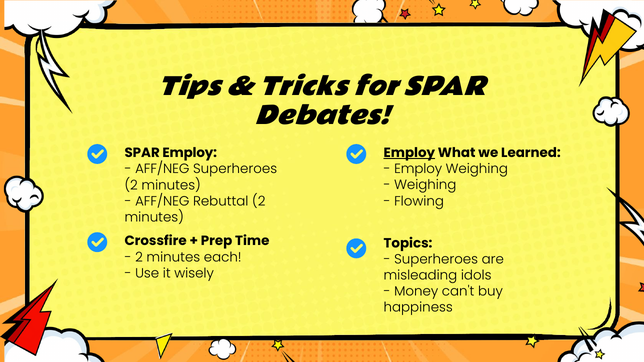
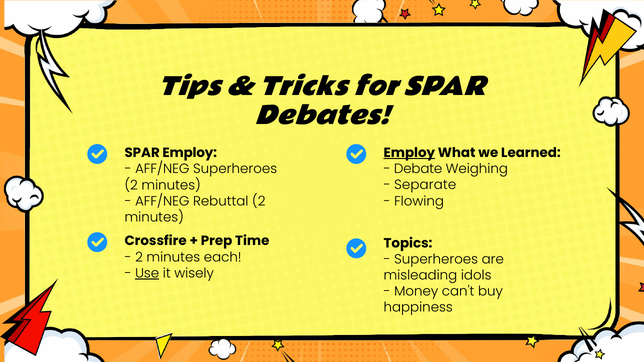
Employ: Employ -> Debate (418, 169)
Weighing: Weighing -> Separate (425, 185)
Use underline: none -> present (147, 273)
